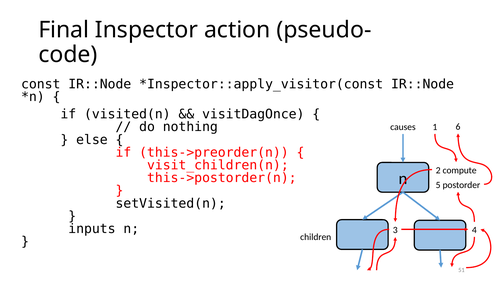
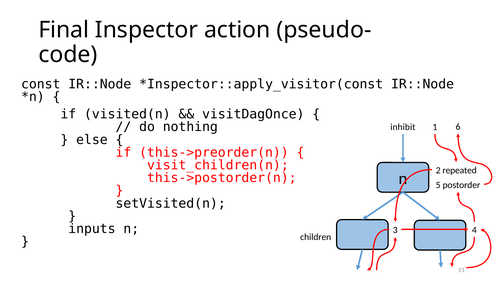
causes: causes -> inhibit (403, 127)
compute: compute -> repeated (460, 170)
